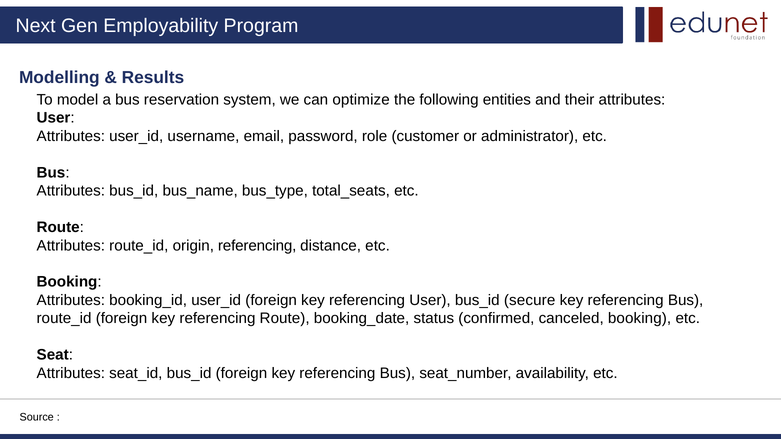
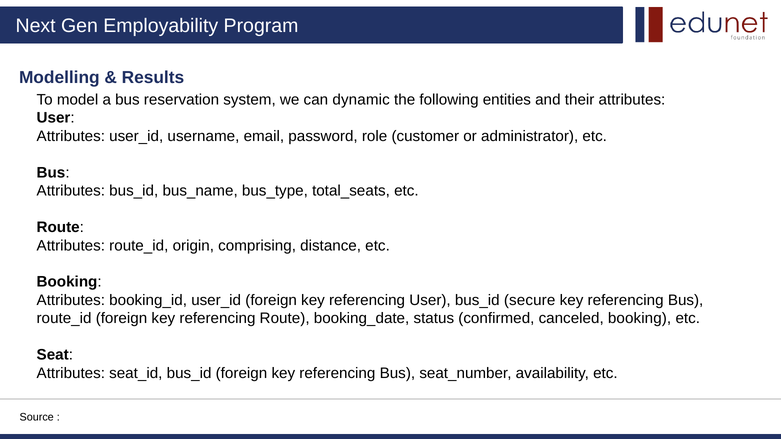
optimize: optimize -> dynamic (361, 100)
origin referencing: referencing -> comprising (257, 246)
